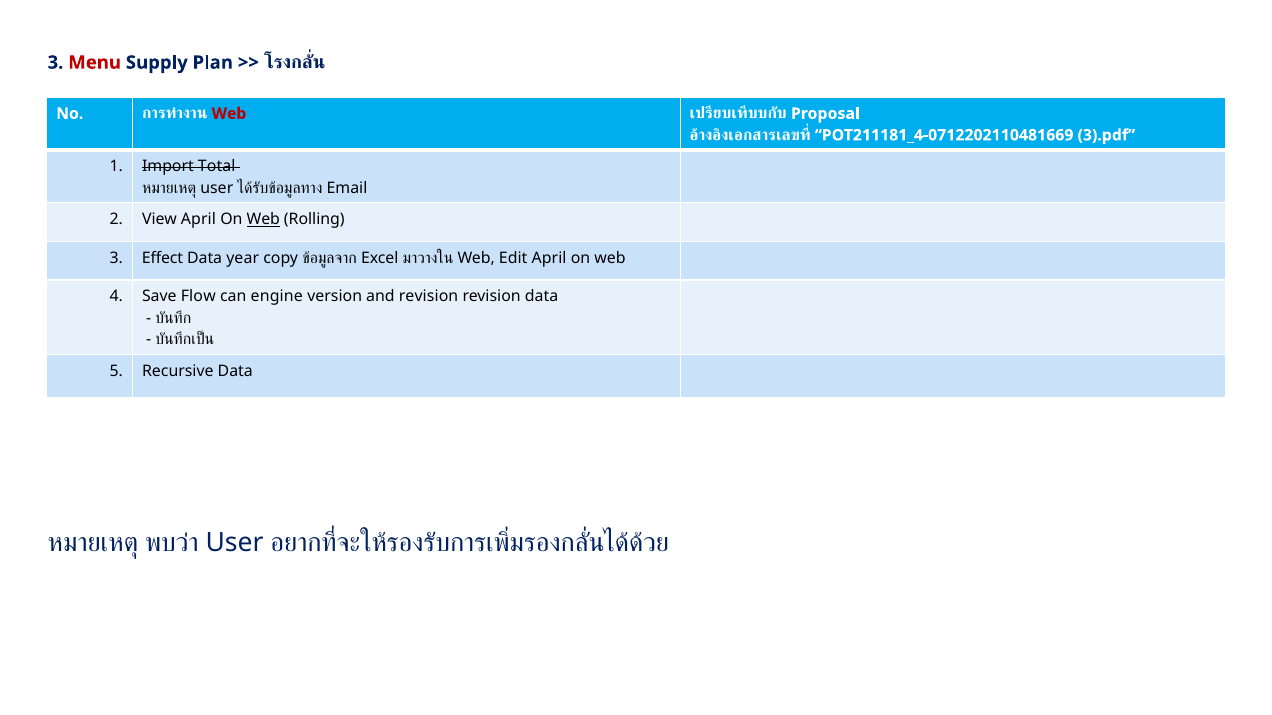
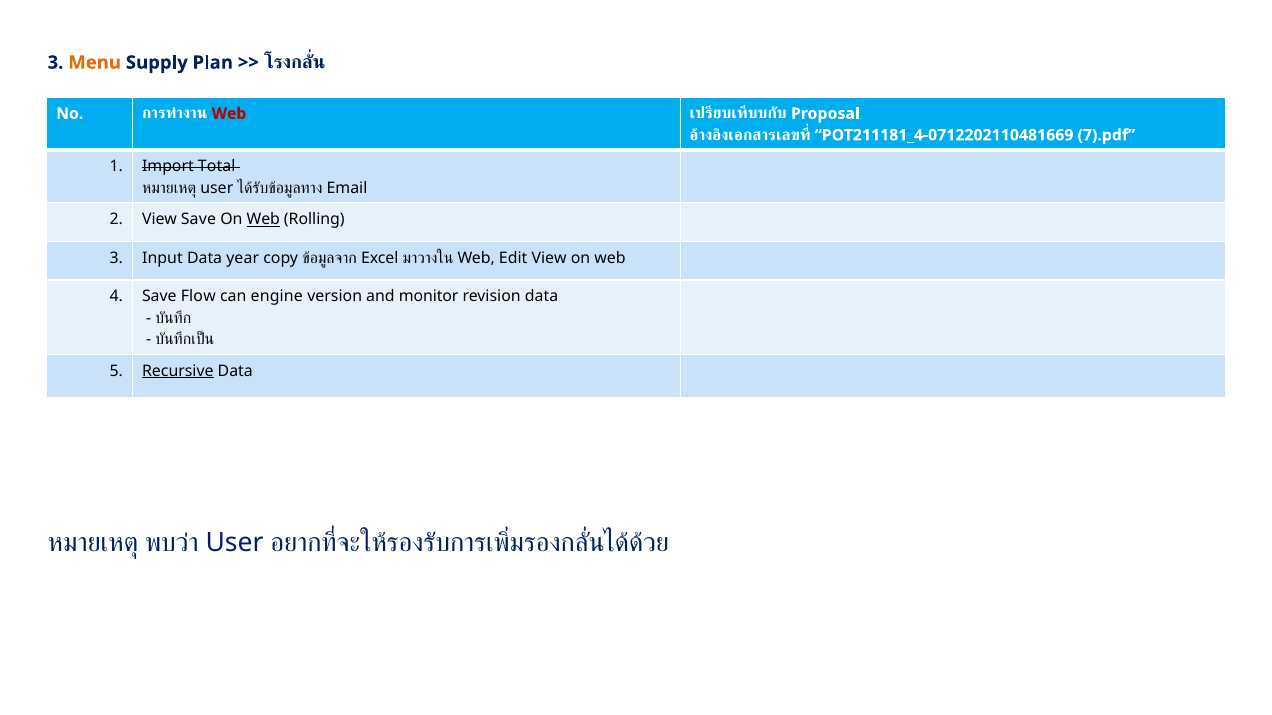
Menu colour: red -> orange (95, 63)
3).pdf: 3).pdf -> 7).pdf (1106, 135)
View April: April -> Save (198, 219)
Effect: Effect -> Input (162, 258)
Edit April: April -> View (549, 258)
and revision: revision -> monitor (429, 297)
Recursive underline: none -> present (178, 371)
